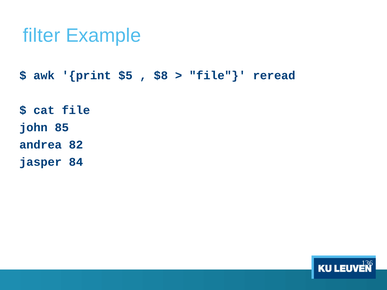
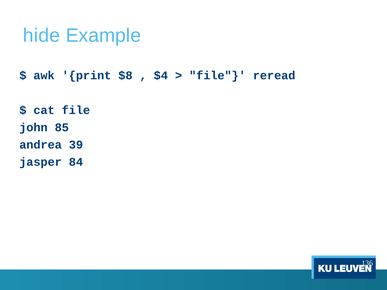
filter: filter -> hide (42, 35)
$5: $5 -> $8 (125, 76)
$8: $8 -> $4 (161, 76)
82: 82 -> 39 (76, 145)
